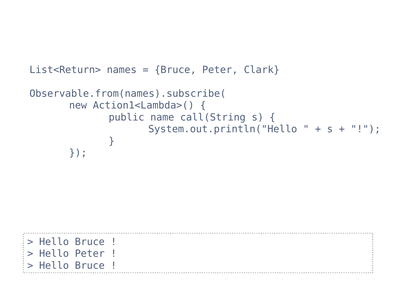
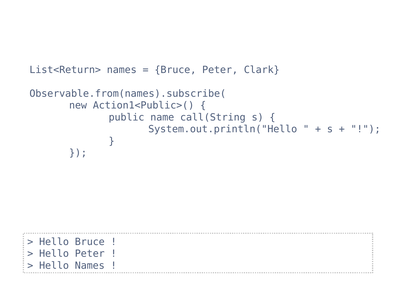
Action1<Lambda>(: Action1<Lambda>( -> Action1<Public>( (144, 105)
Bruce: Bruce -> Names (90, 266)
